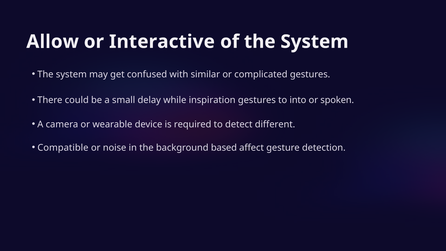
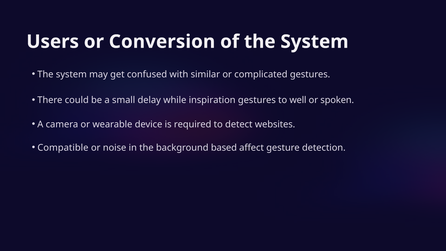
Allow: Allow -> Users (53, 42)
Interactive: Interactive -> Conversion (162, 42)
into: into -> well (298, 100)
different: different -> websites (275, 124)
